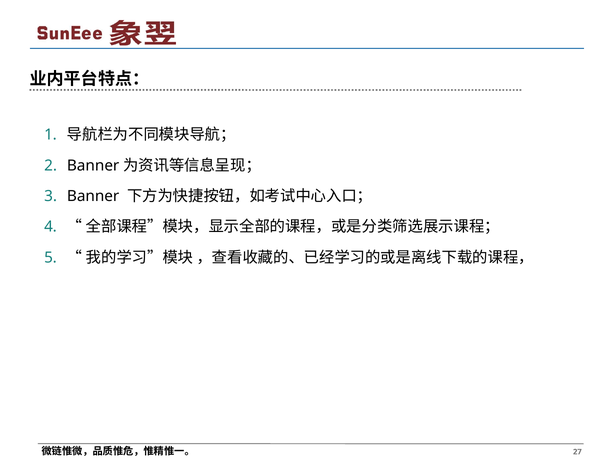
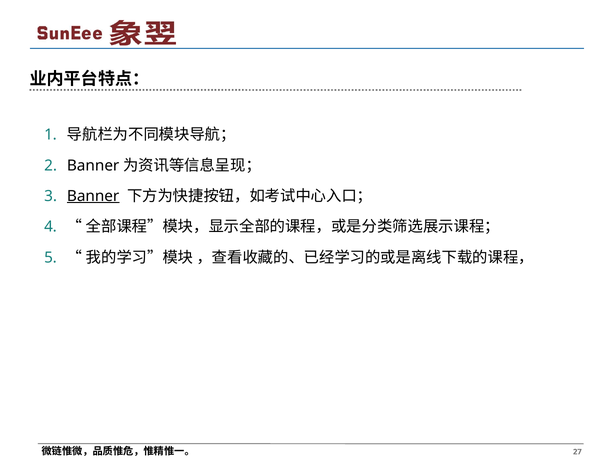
Banner underline: none -> present (93, 196)
